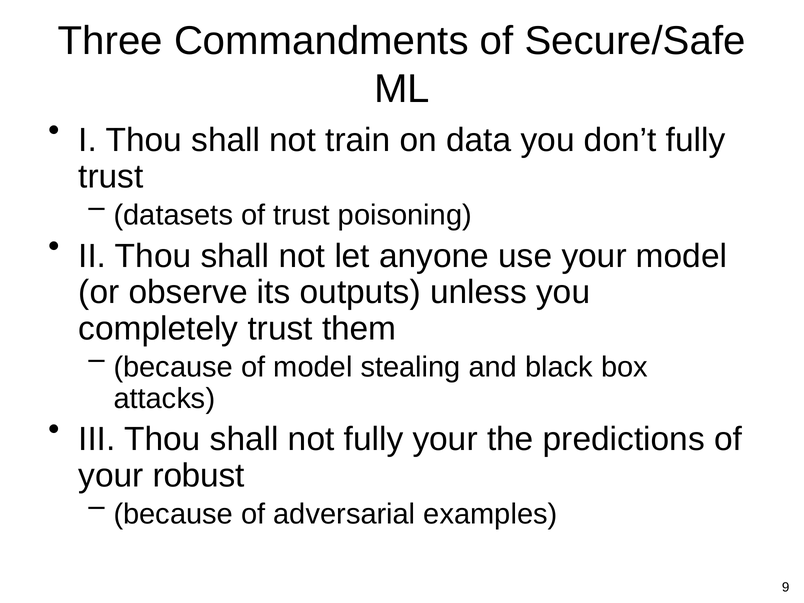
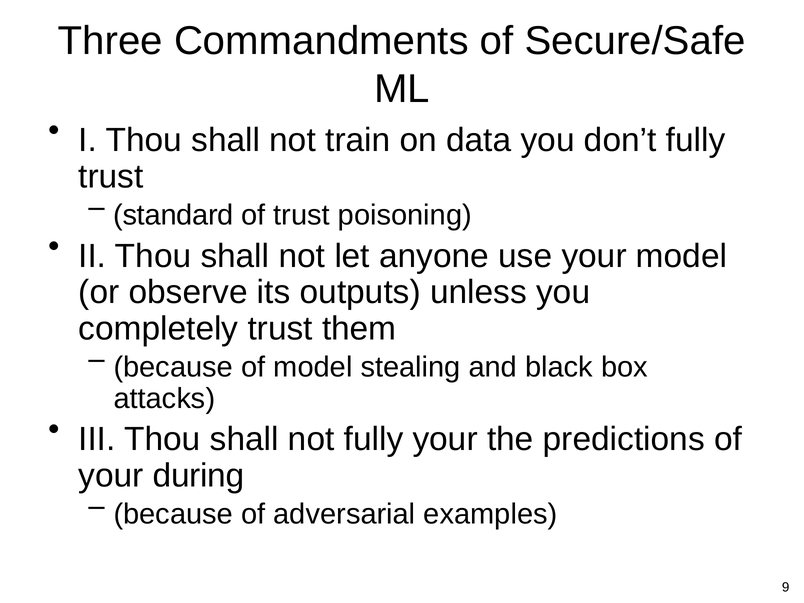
datasets: datasets -> standard (173, 215)
robust: robust -> during (199, 476)
